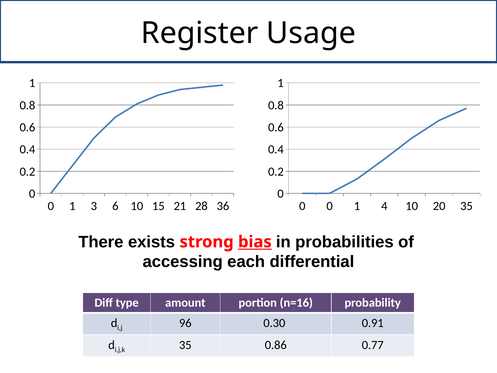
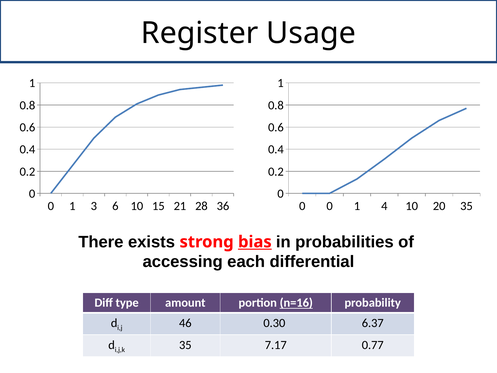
n=16 underline: none -> present (296, 303)
96: 96 -> 46 (185, 323)
0.91: 0.91 -> 6.37 (373, 323)
0.86: 0.86 -> 7.17 (276, 345)
